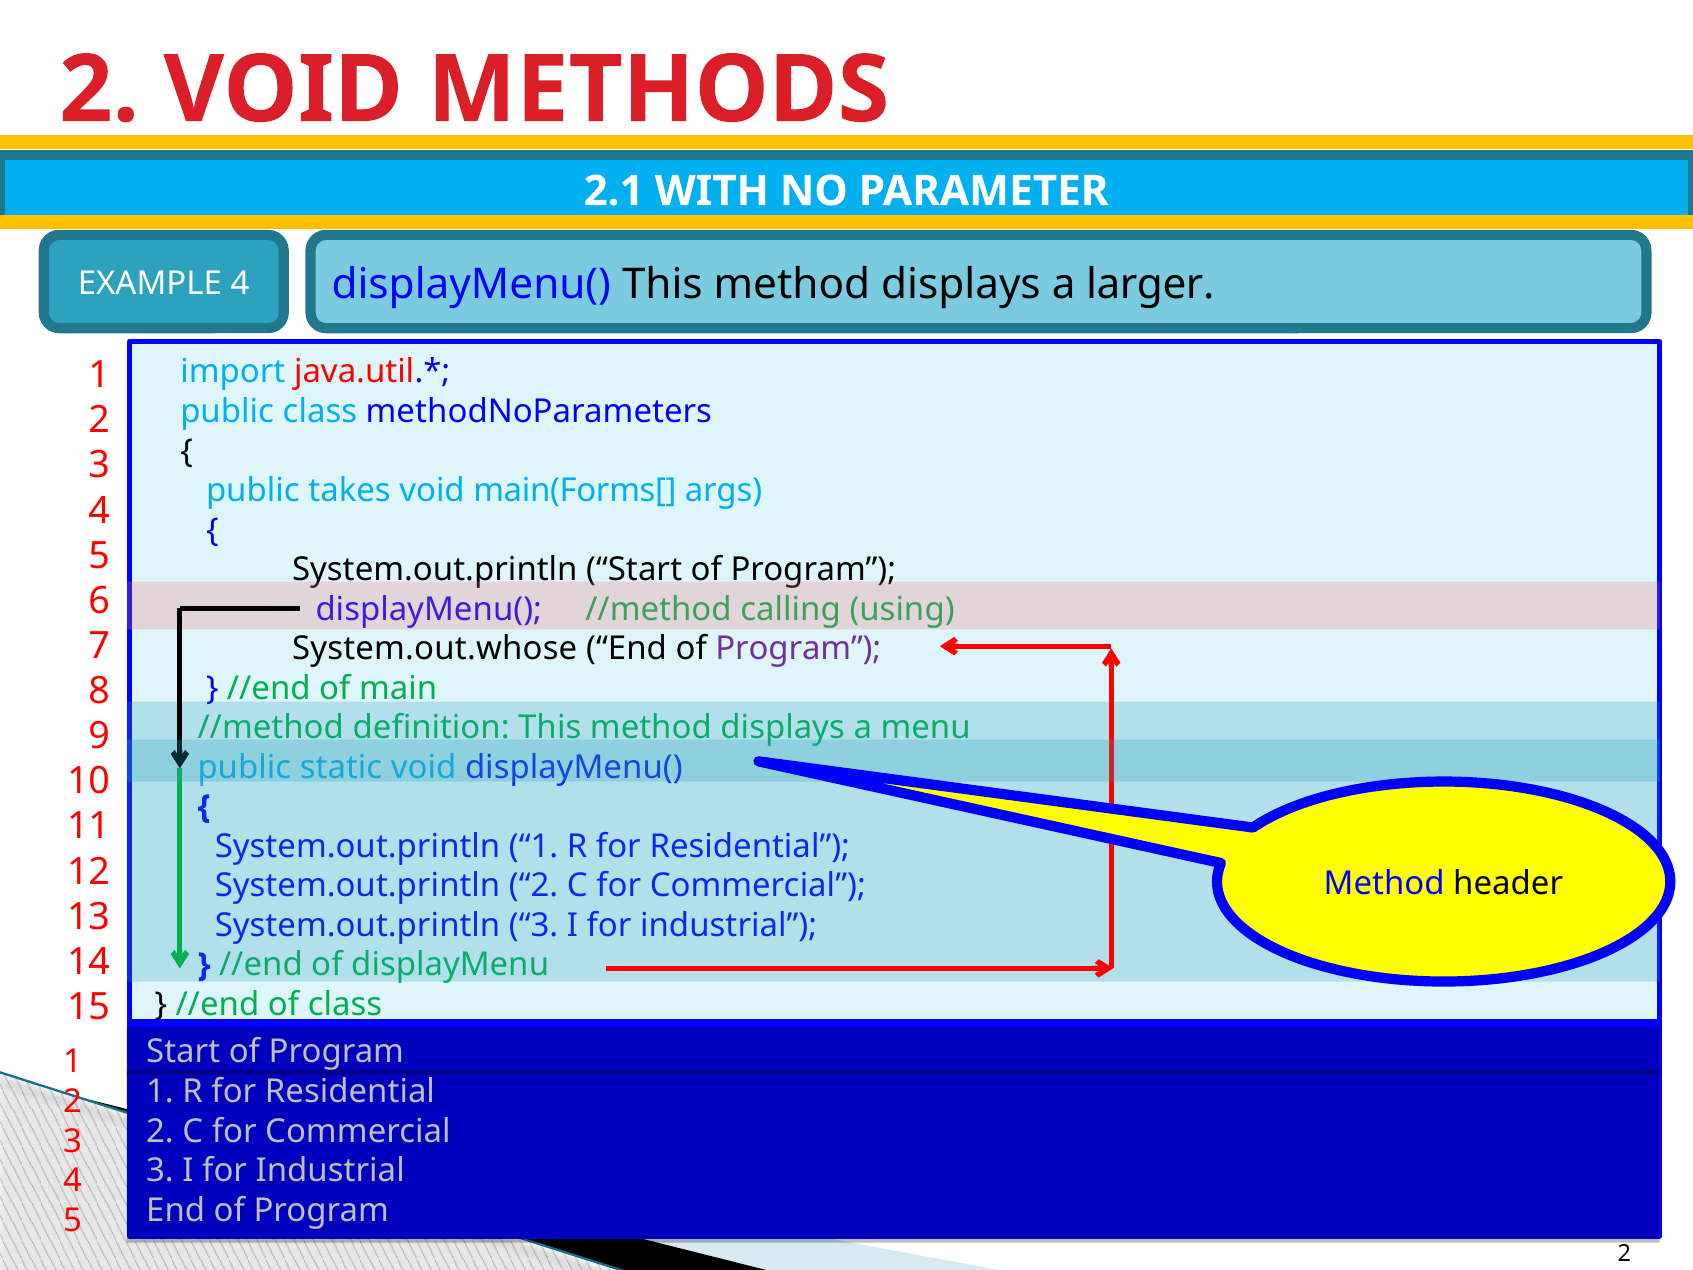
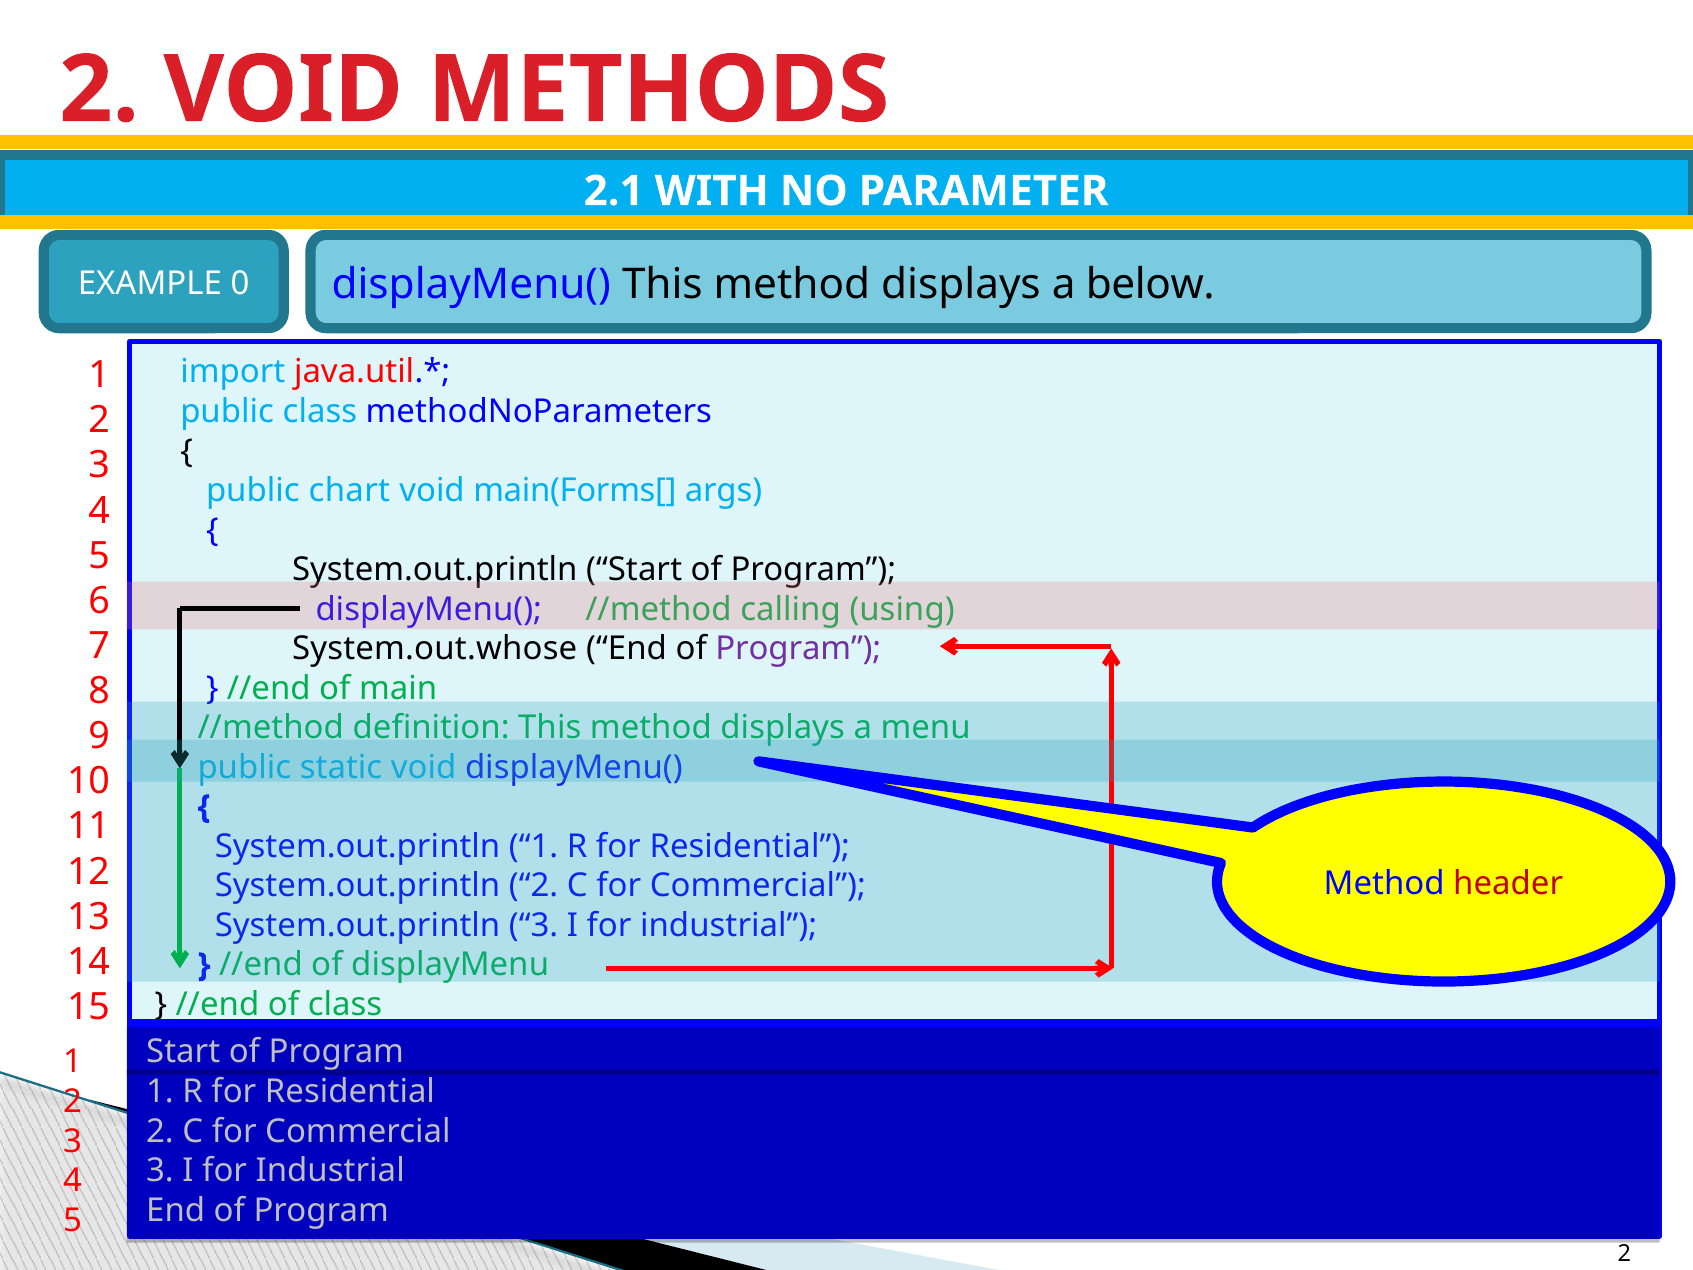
larger: larger -> below (1150, 284)
EXAMPLE 4: 4 -> 0 (240, 284)
takes: takes -> chart (349, 491)
header colour: black -> red (1508, 884)
